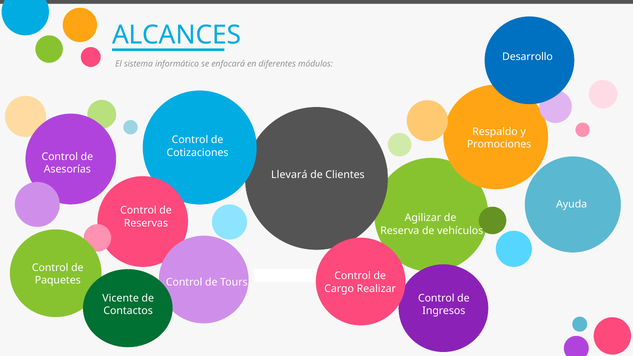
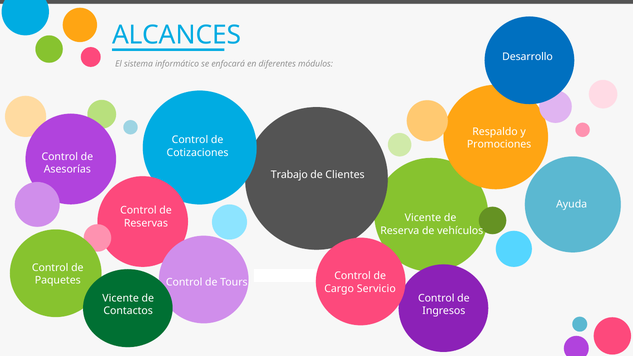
Llevará: Llevará -> Trabajo (289, 175)
Agilizar: Agilizar -> Vicente (423, 218)
Realizar: Realizar -> Servicio (376, 289)
